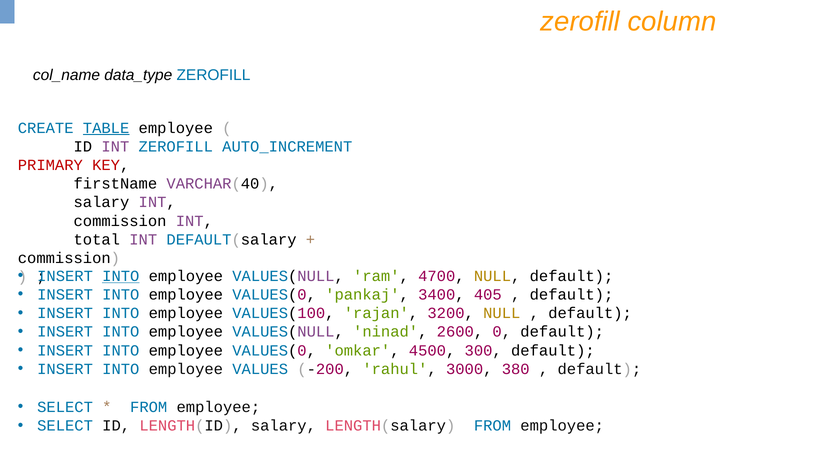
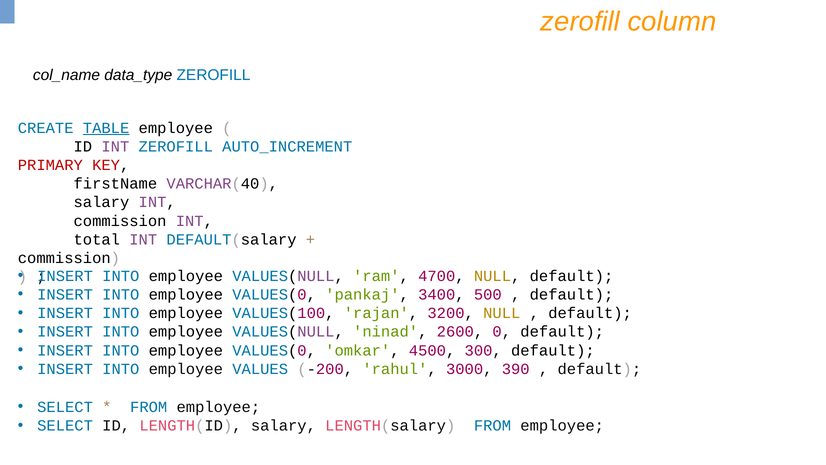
INTO underline: present -> none (121, 276)
405: 405 -> 500 (488, 294)
380: 380 -> 390 (516, 369)
